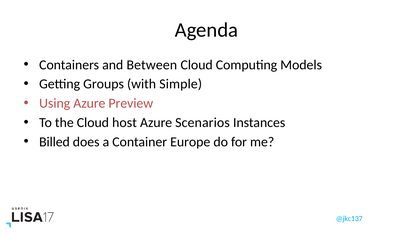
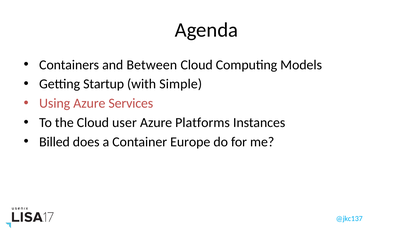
Groups: Groups -> Startup (104, 84)
Preview: Preview -> Services (131, 103)
host: host -> user (124, 123)
Scenarios: Scenarios -> Platforms (203, 123)
